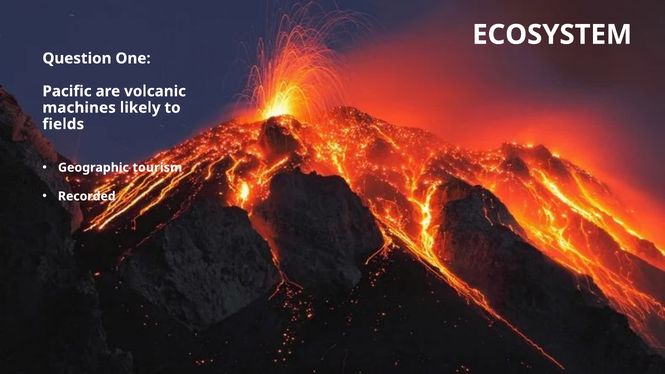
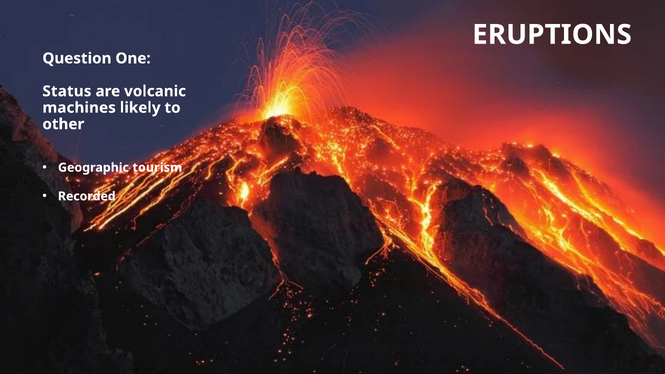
ECOSYSTEM: ECOSYSTEM -> ERUPTIONS (552, 35)
Pacific: Pacific -> Status (67, 91)
fields: fields -> other (63, 124)
